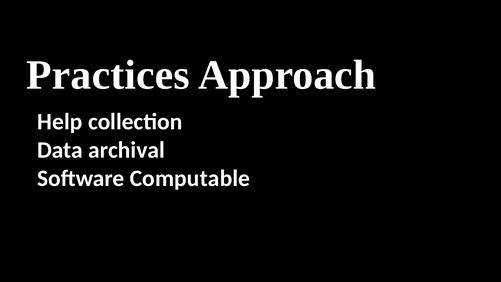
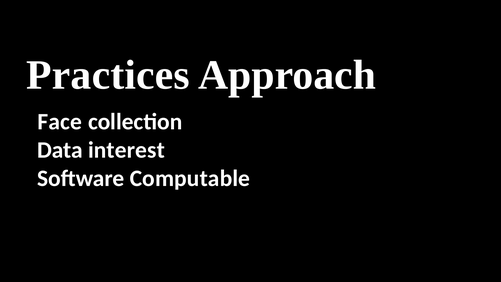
Help: Help -> Face (60, 122)
archival: archival -> interest (126, 150)
